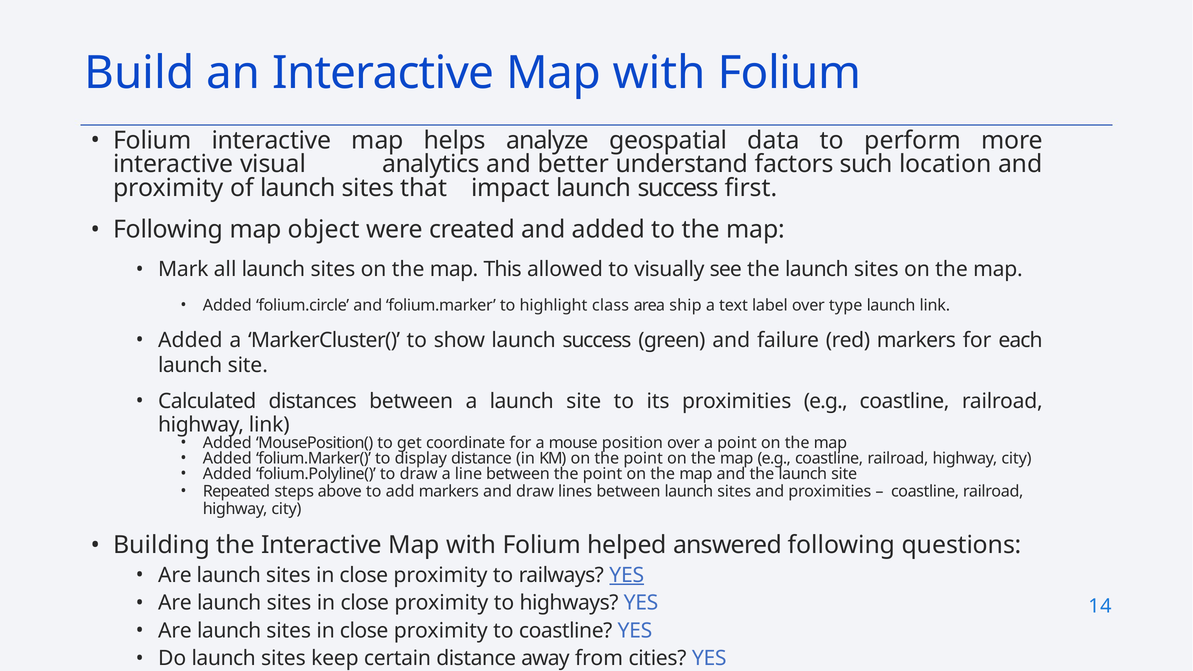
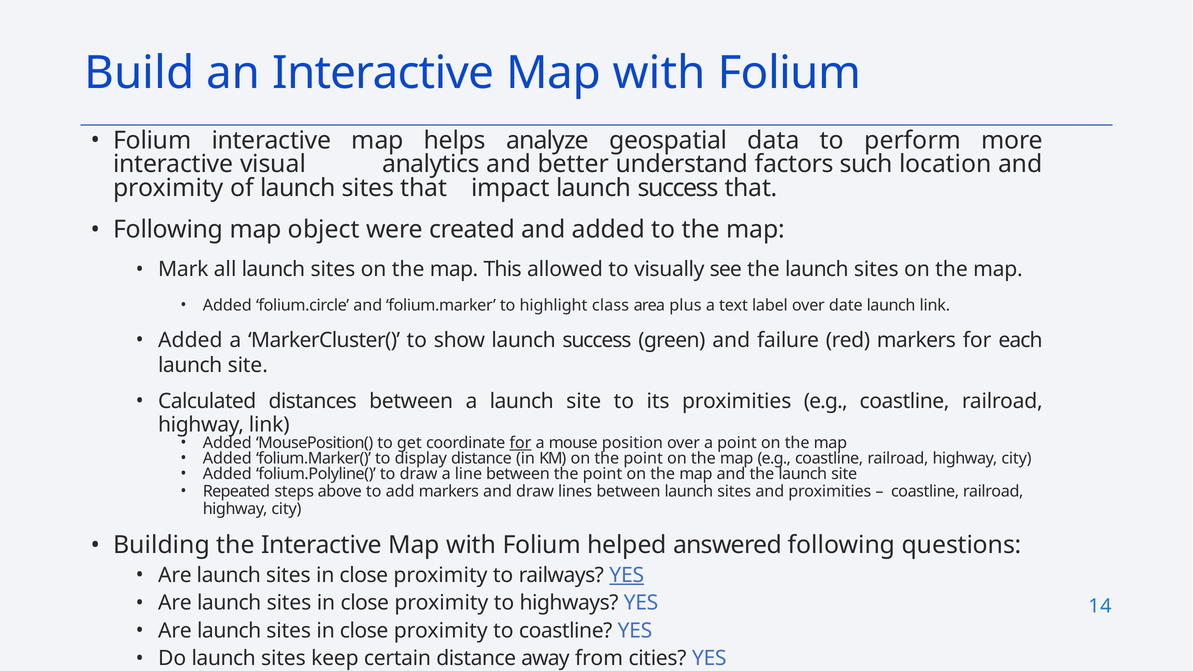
success first: first -> that (751, 188)
ship: ship -> plus (685, 305)
type: type -> date (846, 305)
for underline: none -> present (520, 443)
